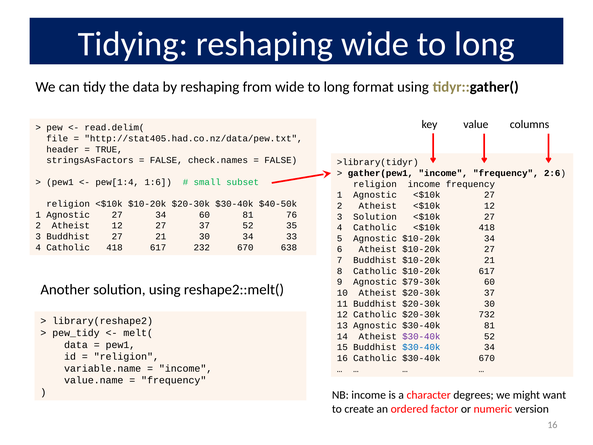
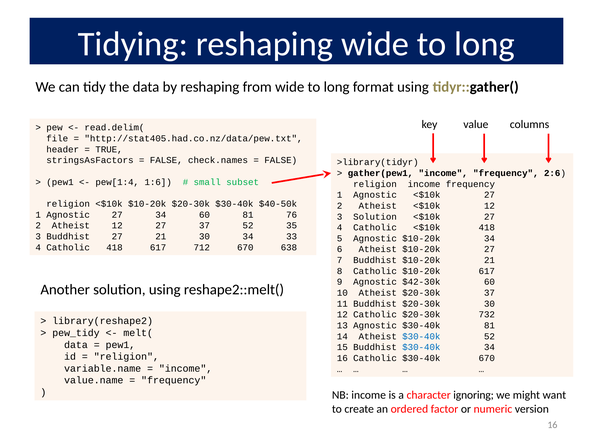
232: 232 -> 712 (202, 247)
$79-30k: $79-30k -> $42-30k (421, 282)
$30-40k colour: purple -> blue (421, 336)
degrees: degrees -> ignoring (474, 395)
